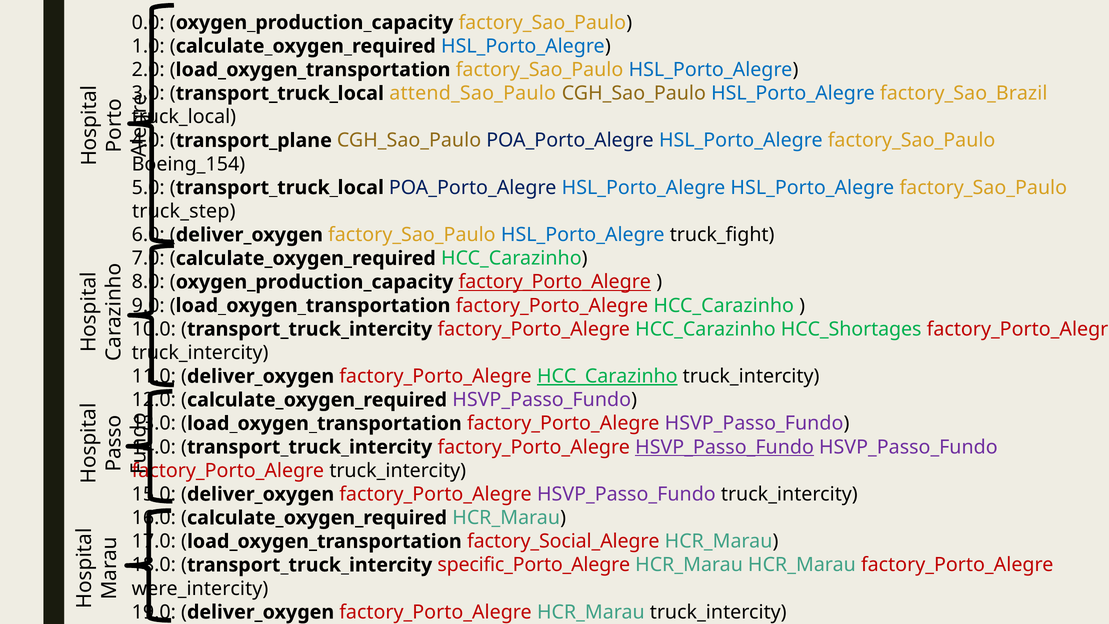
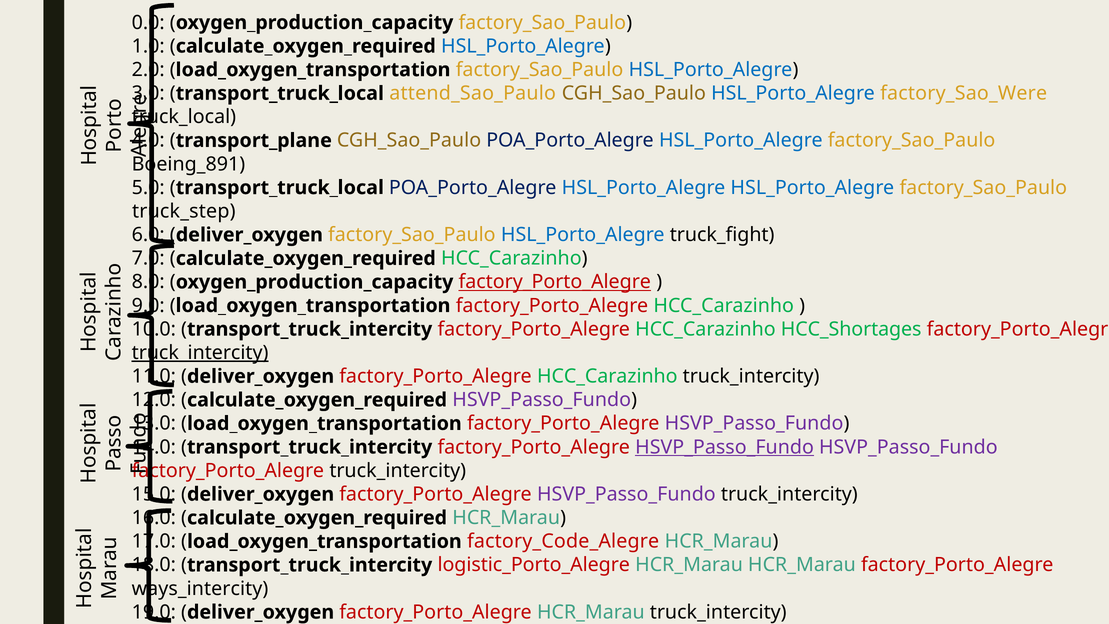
factory_Sao_Brazil: factory_Sao_Brazil -> factory_Sao_Were (964, 93)
Boeing_154: Boeing_154 -> Boeing_891 (188, 164)
truck_intercity underline: none -> present (200, 353)
HCC_Carazinho underline: present -> none (607, 376)
factory_Social_Alegre: factory_Social_Alegre -> factory_Code_Alegre (563, 541)
specific_Porto_Alegre: specific_Porto_Alegre -> logistic_Porto_Alegre (534, 565)
were_intercity: were_intercity -> ways_intercity (200, 588)
